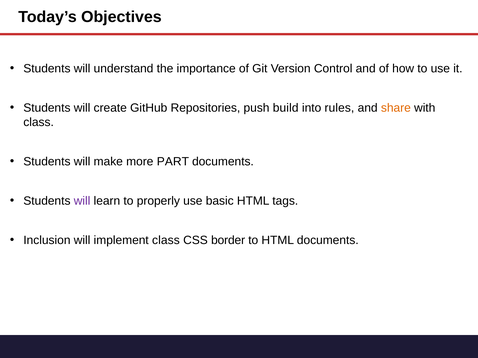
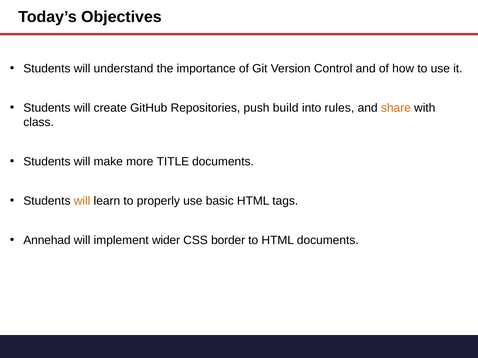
PART: PART -> TITLE (173, 162)
will colour: purple -> orange (82, 201)
Inclusion: Inclusion -> Annehad (47, 241)
implement class: class -> wider (166, 241)
